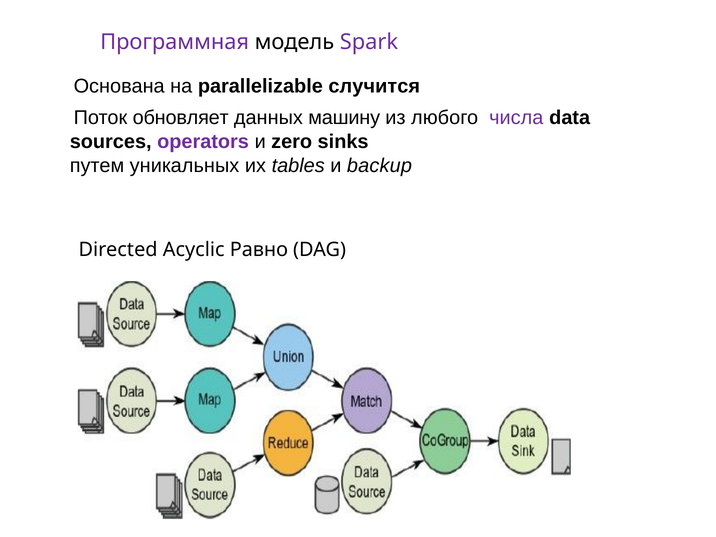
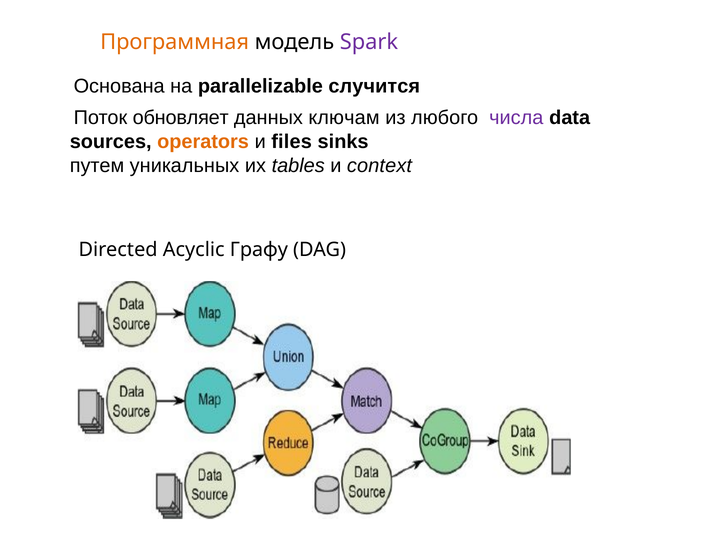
Программная colour: purple -> orange (175, 42)
машину: машину -> ключам (344, 118)
operators colour: purple -> orange (203, 142)
zero: zero -> files (292, 142)
backup: backup -> context (379, 165)
Равно: Равно -> Графу (259, 250)
